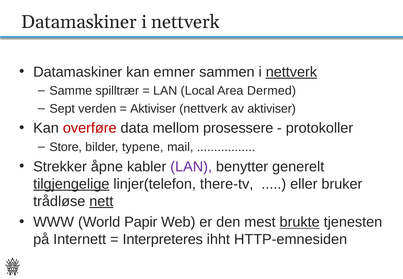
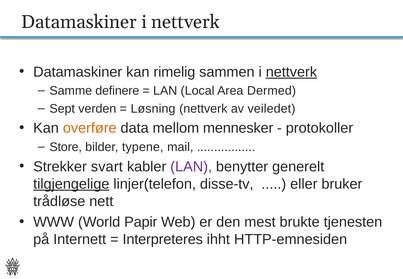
emner: emner -> rimelig (174, 72)
spilltrær: spilltrær -> definere (117, 91)
Aktiviser: Aktiviser -> Løsning (153, 109)
av aktiviser: aktiviser -> veiledet (271, 109)
overføre colour: red -> orange (90, 128)
prosessere: prosessere -> mennesker (238, 128)
åpne: åpne -> svart (107, 167)
there-tv: there-tv -> disse-tv (227, 184)
nett underline: present -> none (101, 201)
brukte underline: present -> none (300, 222)
